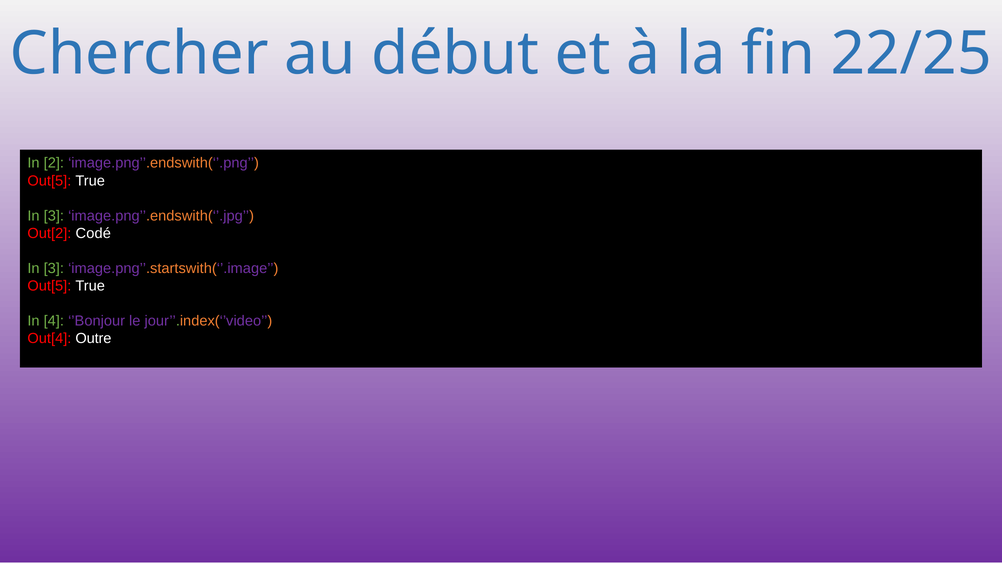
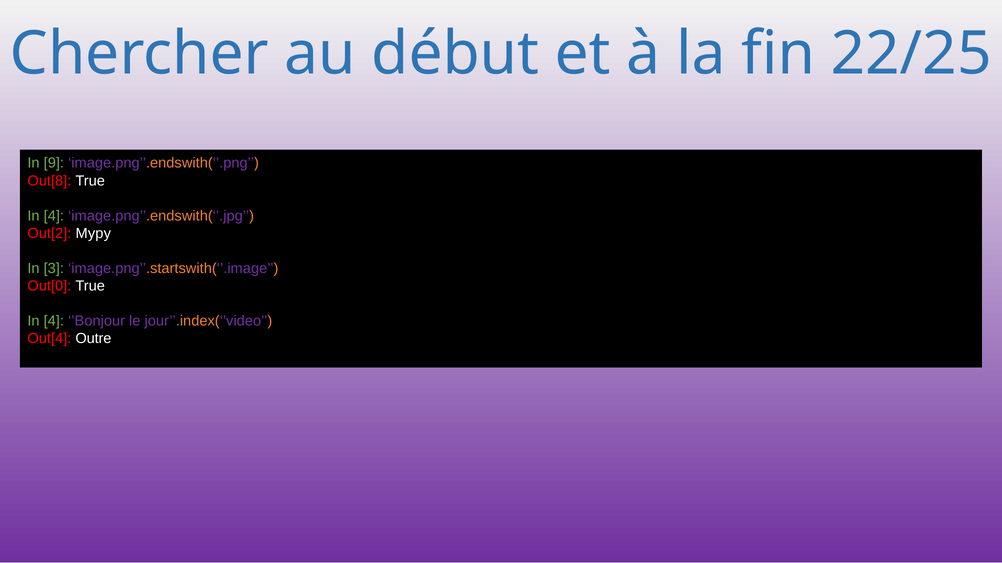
2: 2 -> 9 (54, 163)
Out[5: Out[5 -> Out[8 (49, 181)
3: 3 -> 4 (54, 216)
Codé: Codé -> Mypy (93, 234)
Out[5: Out[5 -> Out[0 (49, 286)
